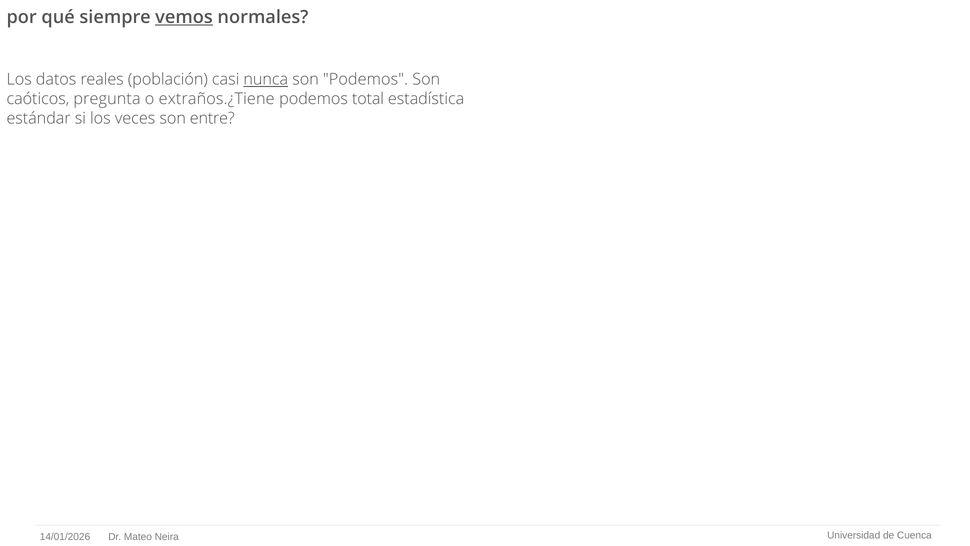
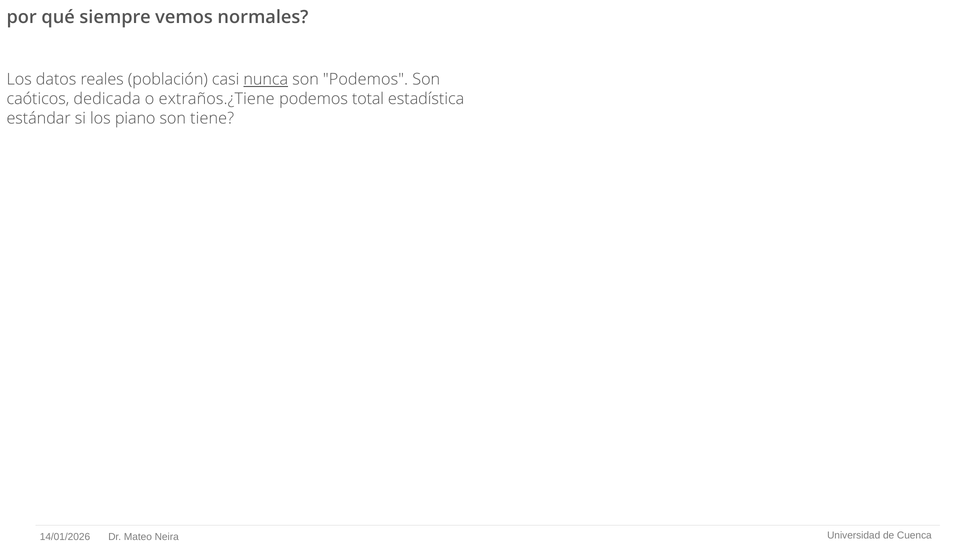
vemos underline: present -> none (184, 17)
pregunta: pregunta -> dedicada (107, 99)
veces: veces -> piano (135, 118)
entre: entre -> tiene (212, 118)
